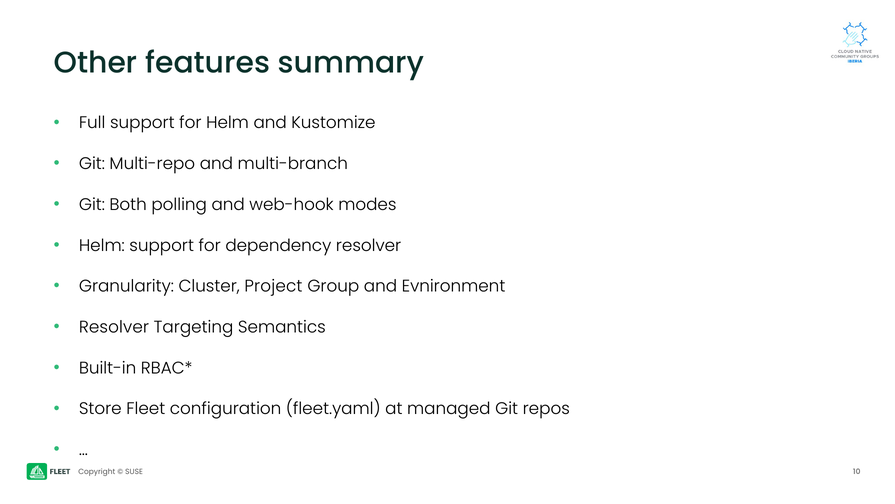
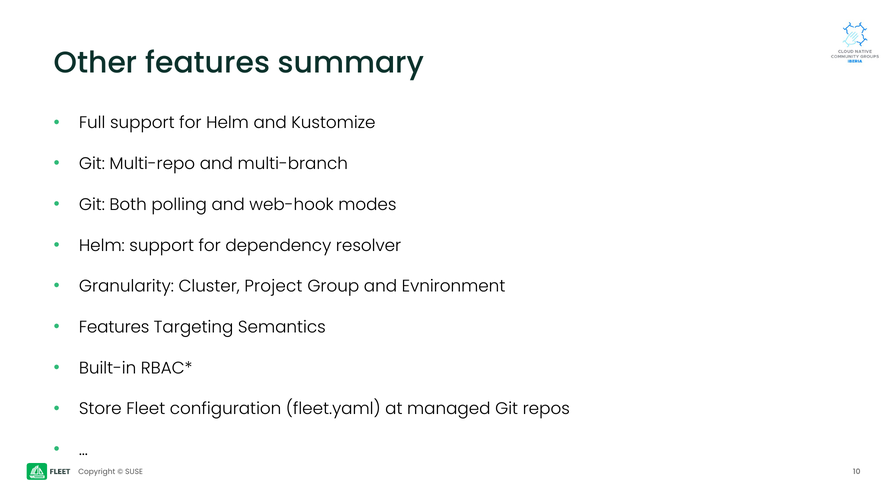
Resolver: Resolver -> Features (114, 327)
